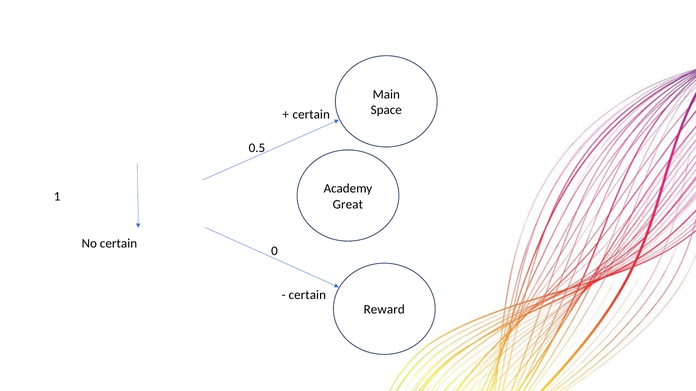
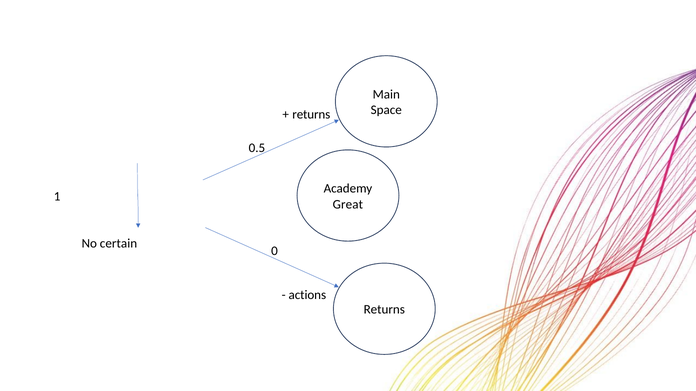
certain: certain -> returns (311, 114)
certain: certain -> actions (307, 295)
Reward: Reward -> Returns (384, 310)
